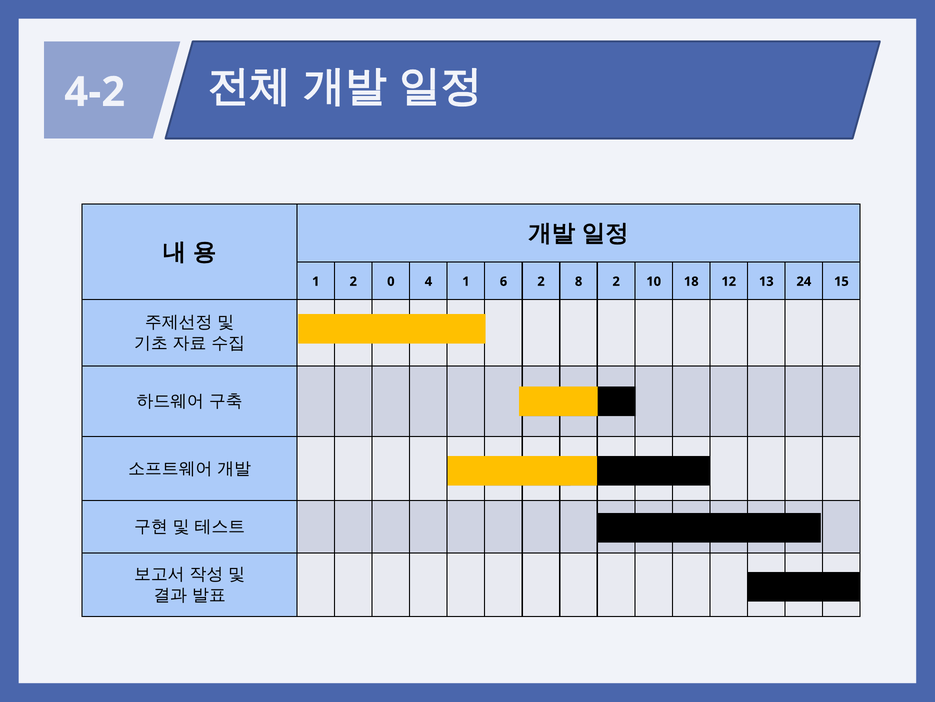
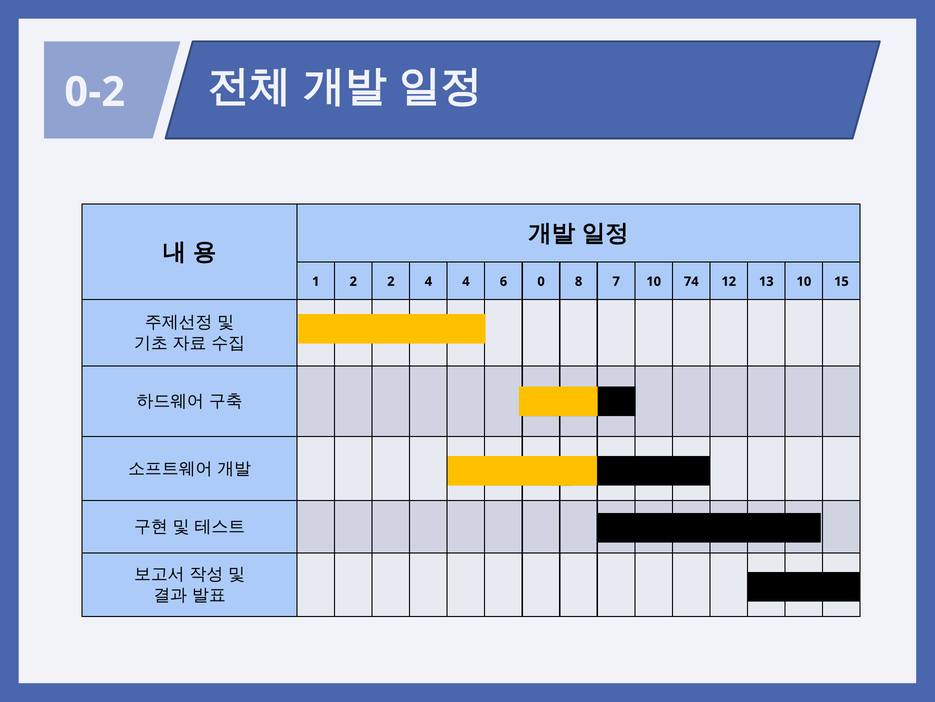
4-2: 4-2 -> 0-2 (95, 92)
2 0: 0 -> 2 (391, 281)
4 1: 1 -> 4 (466, 281)
6 2: 2 -> 0 (541, 281)
8 2: 2 -> 7 (616, 281)
18: 18 -> 74 (691, 281)
13 24: 24 -> 10 (804, 281)
